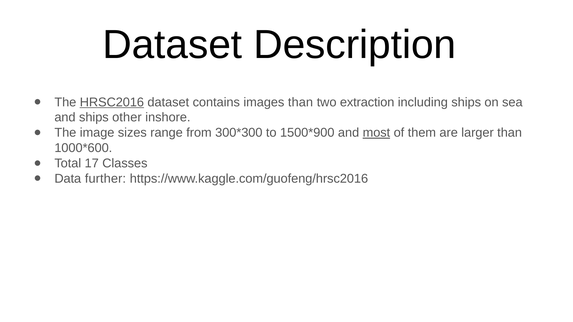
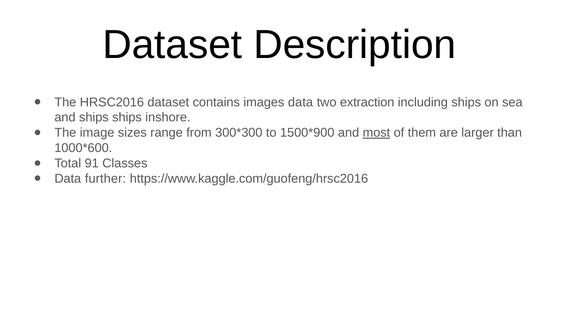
HRSC2016 underline: present -> none (112, 102)
images than: than -> data (301, 102)
ships other: other -> ships (127, 118)
17: 17 -> 91 (92, 163)
